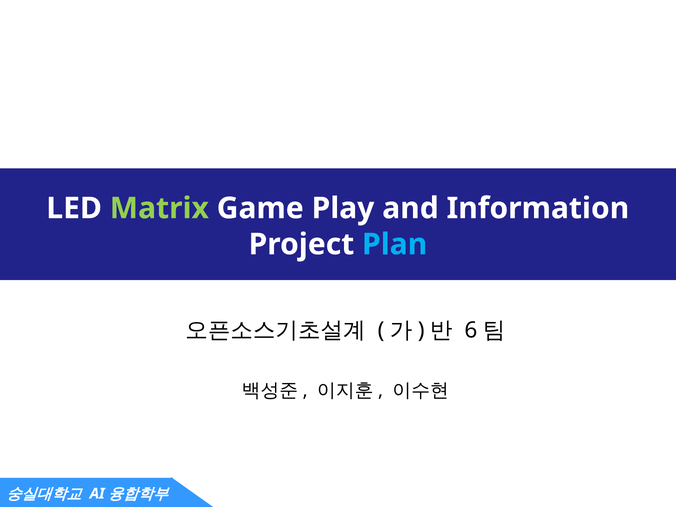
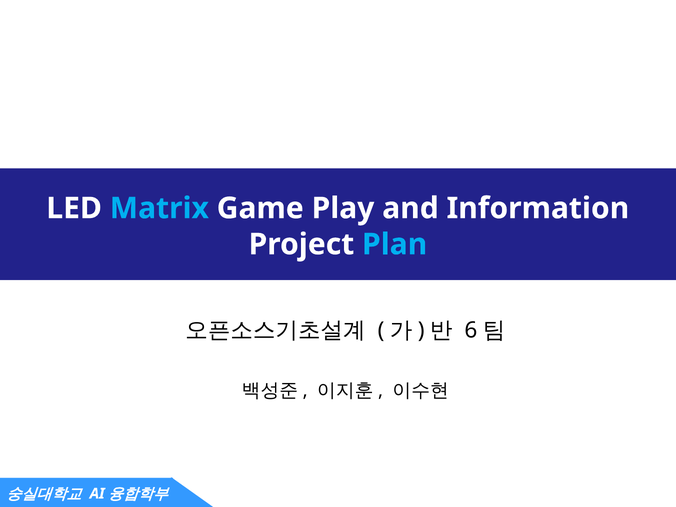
Matrix colour: light green -> light blue (159, 208)
